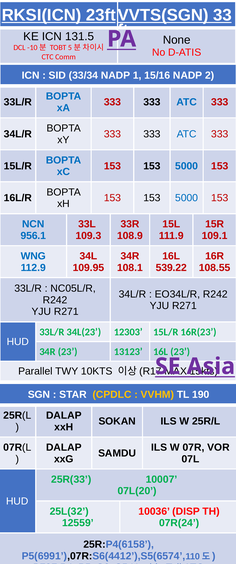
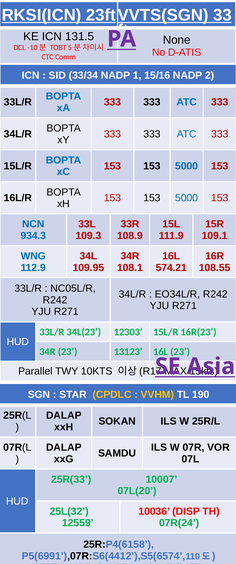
956.1: 956.1 -> 934.3 (33, 236)
539.22: 539.22 -> 574.21 (171, 268)
